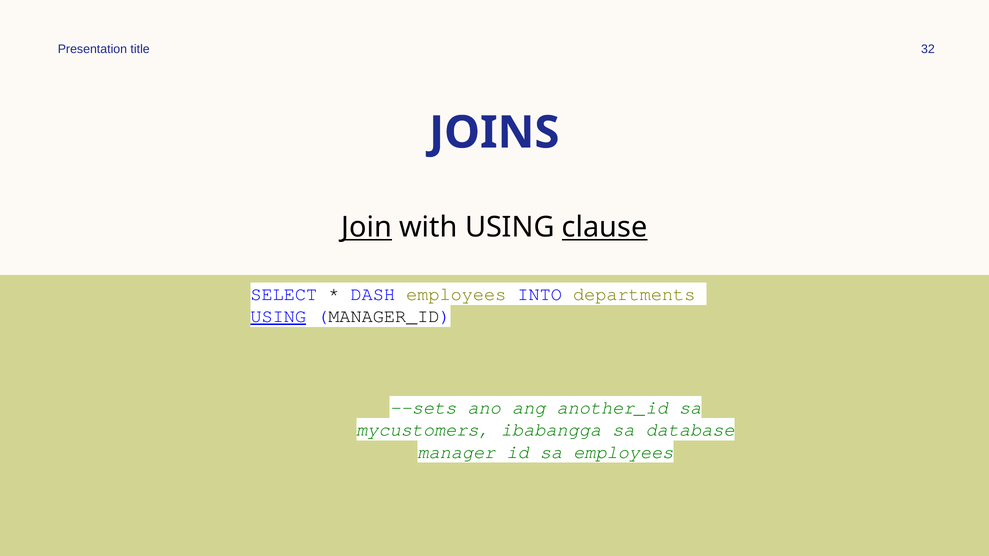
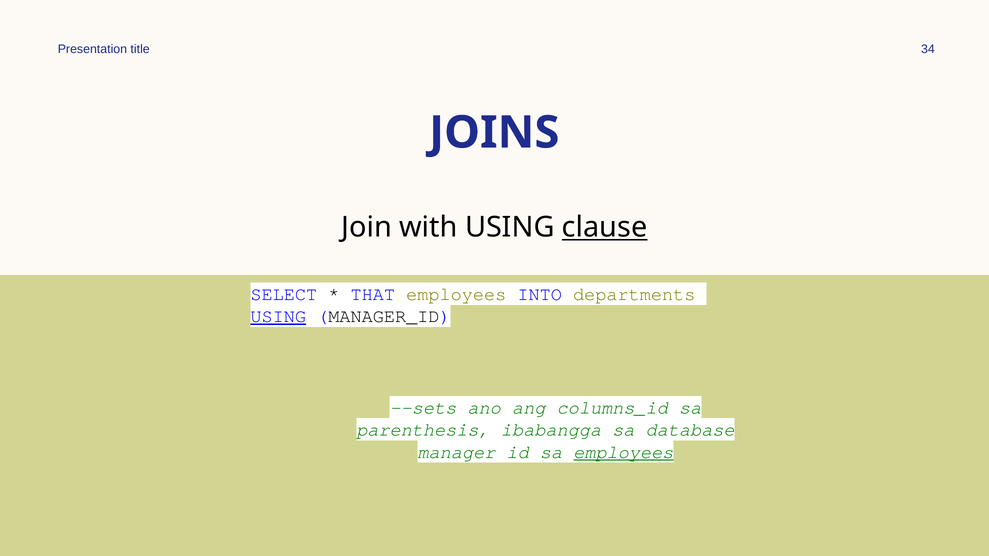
32: 32 -> 34 (928, 49)
Join underline: present -> none (367, 228)
DASH: DASH -> THAT (373, 294)
another_id: another_id -> columns_id (612, 408)
mycustomers: mycustomers -> parenthesis (423, 430)
employees underline: none -> present (623, 452)
